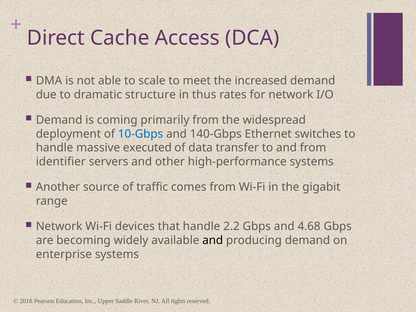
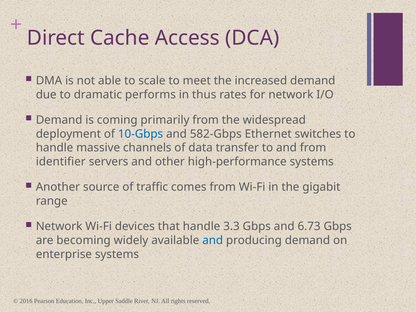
structure: structure -> performs (150, 95)
140-Gbps: 140-Gbps -> 582-Gbps (216, 134)
executed: executed -> channels (147, 148)
2.2: 2.2 -> 3.3 (231, 226)
4.68: 4.68 -> 6.73 (309, 226)
and colour: black -> blue (213, 240)
